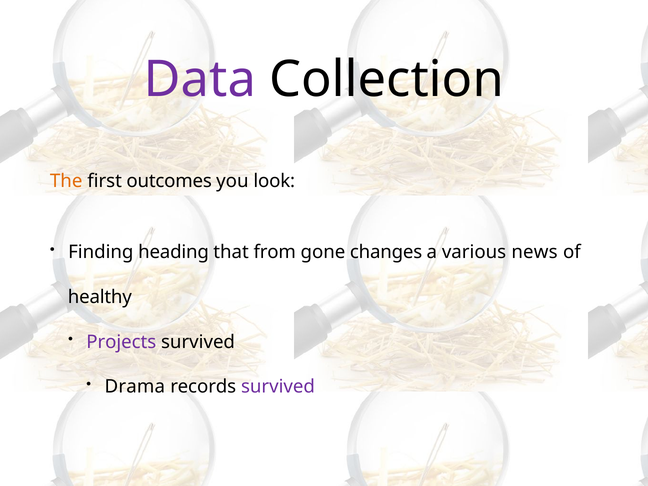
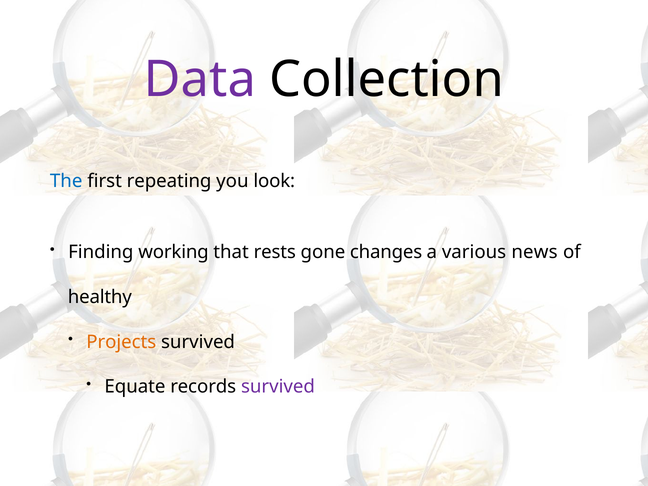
The colour: orange -> blue (66, 181)
outcomes: outcomes -> repeating (169, 181)
heading: heading -> working (174, 252)
from: from -> rests (275, 252)
Projects colour: purple -> orange (121, 342)
Drama: Drama -> Equate (135, 387)
